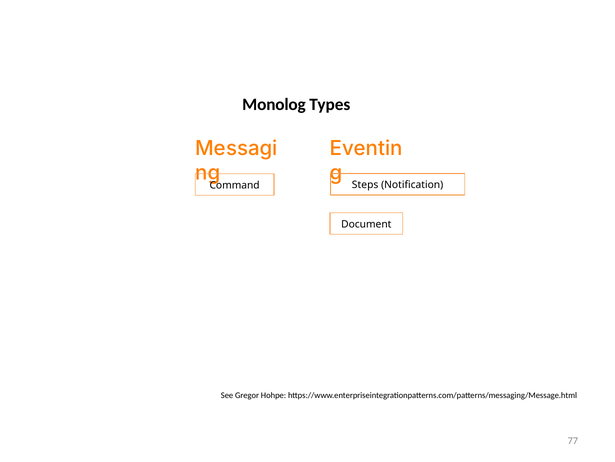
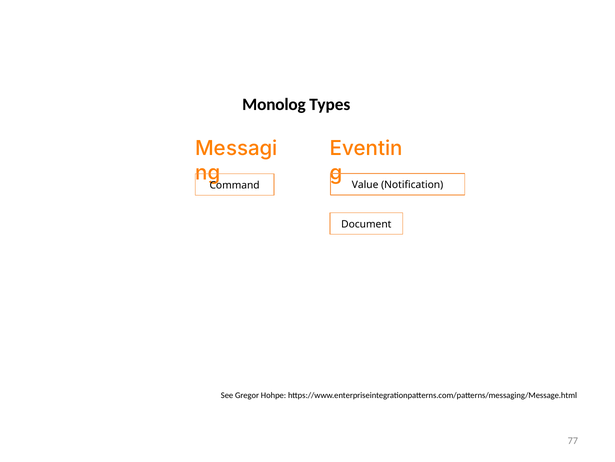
Steps: Steps -> Value (365, 185)
